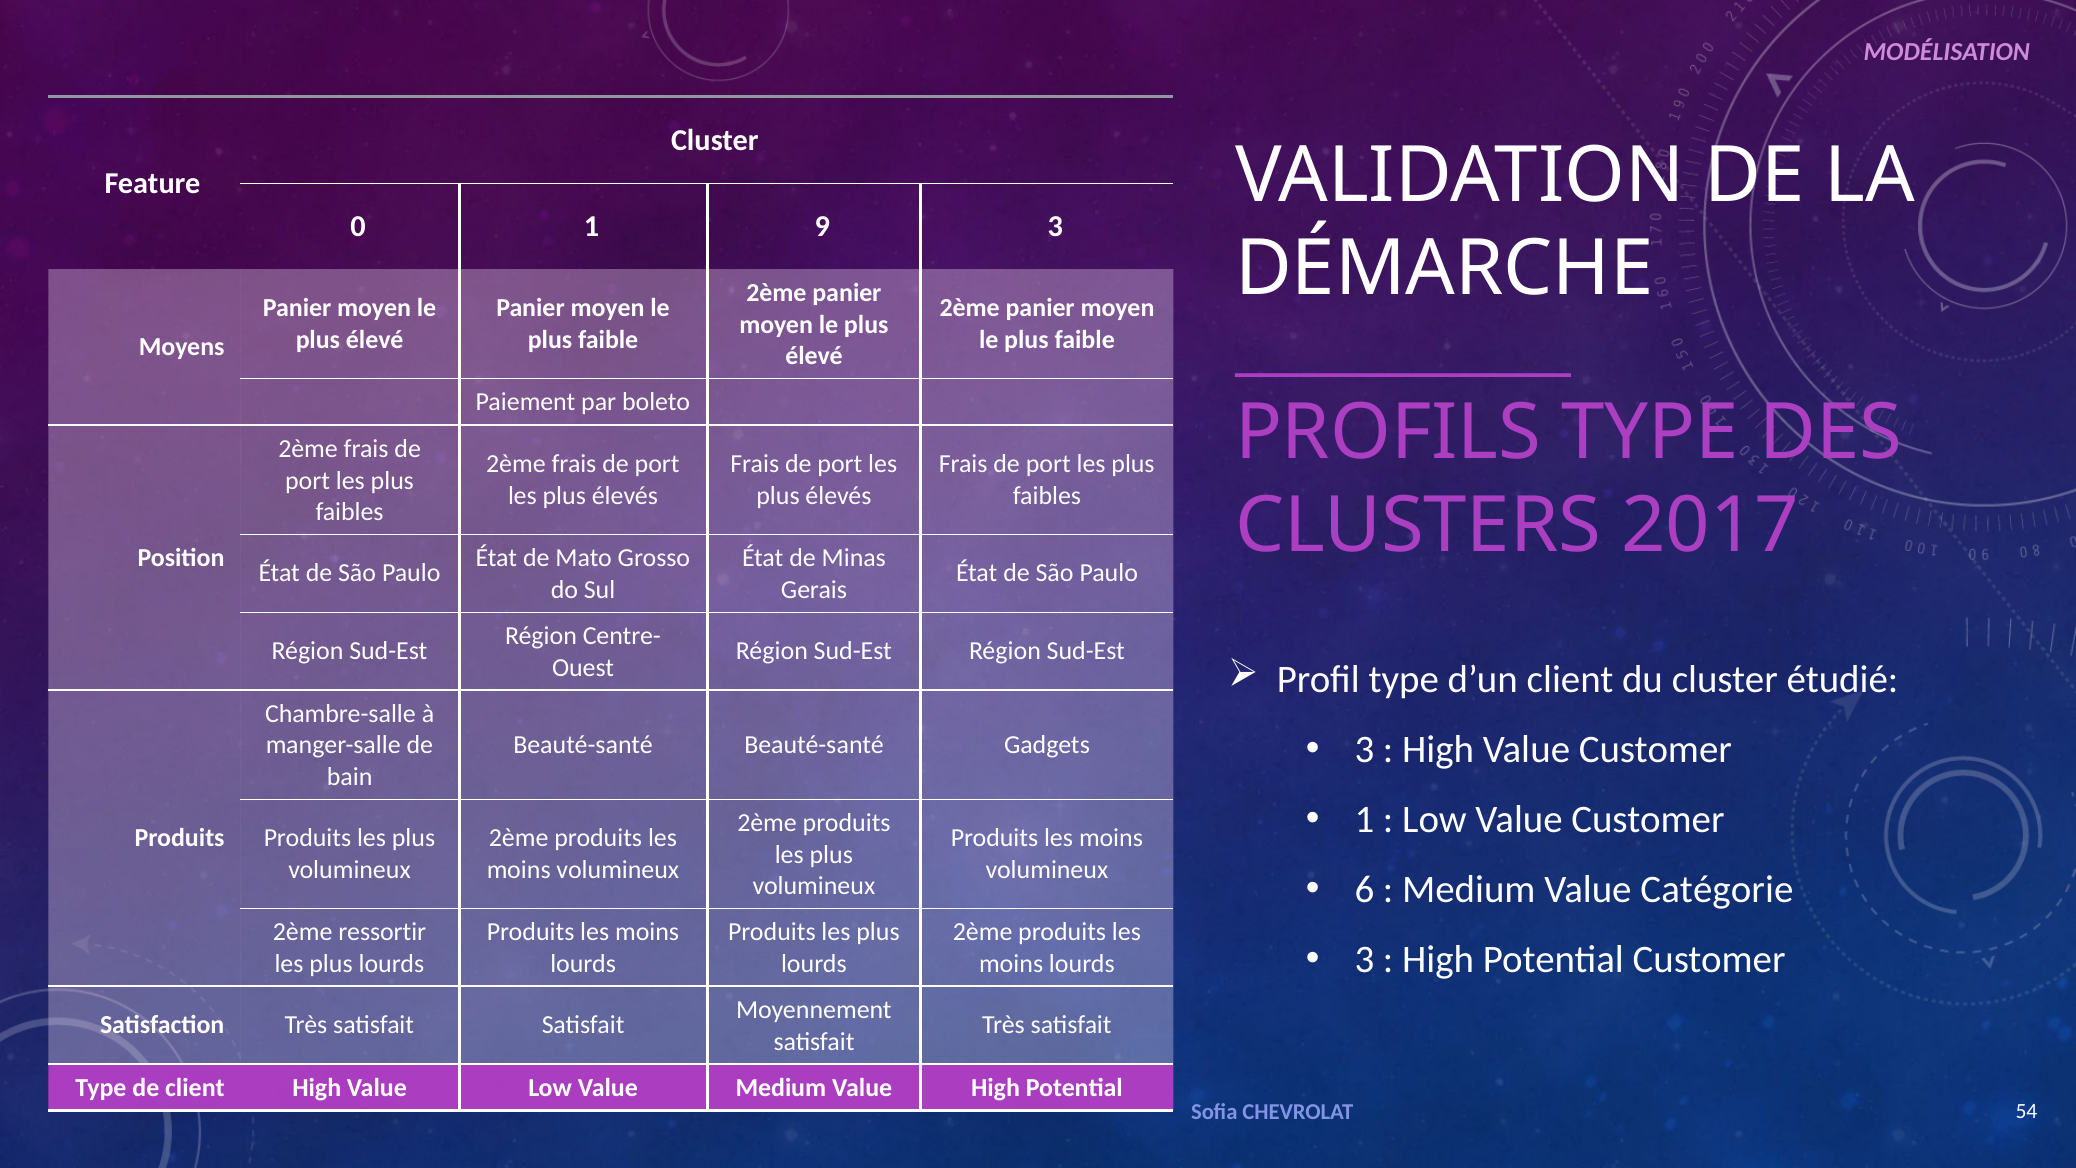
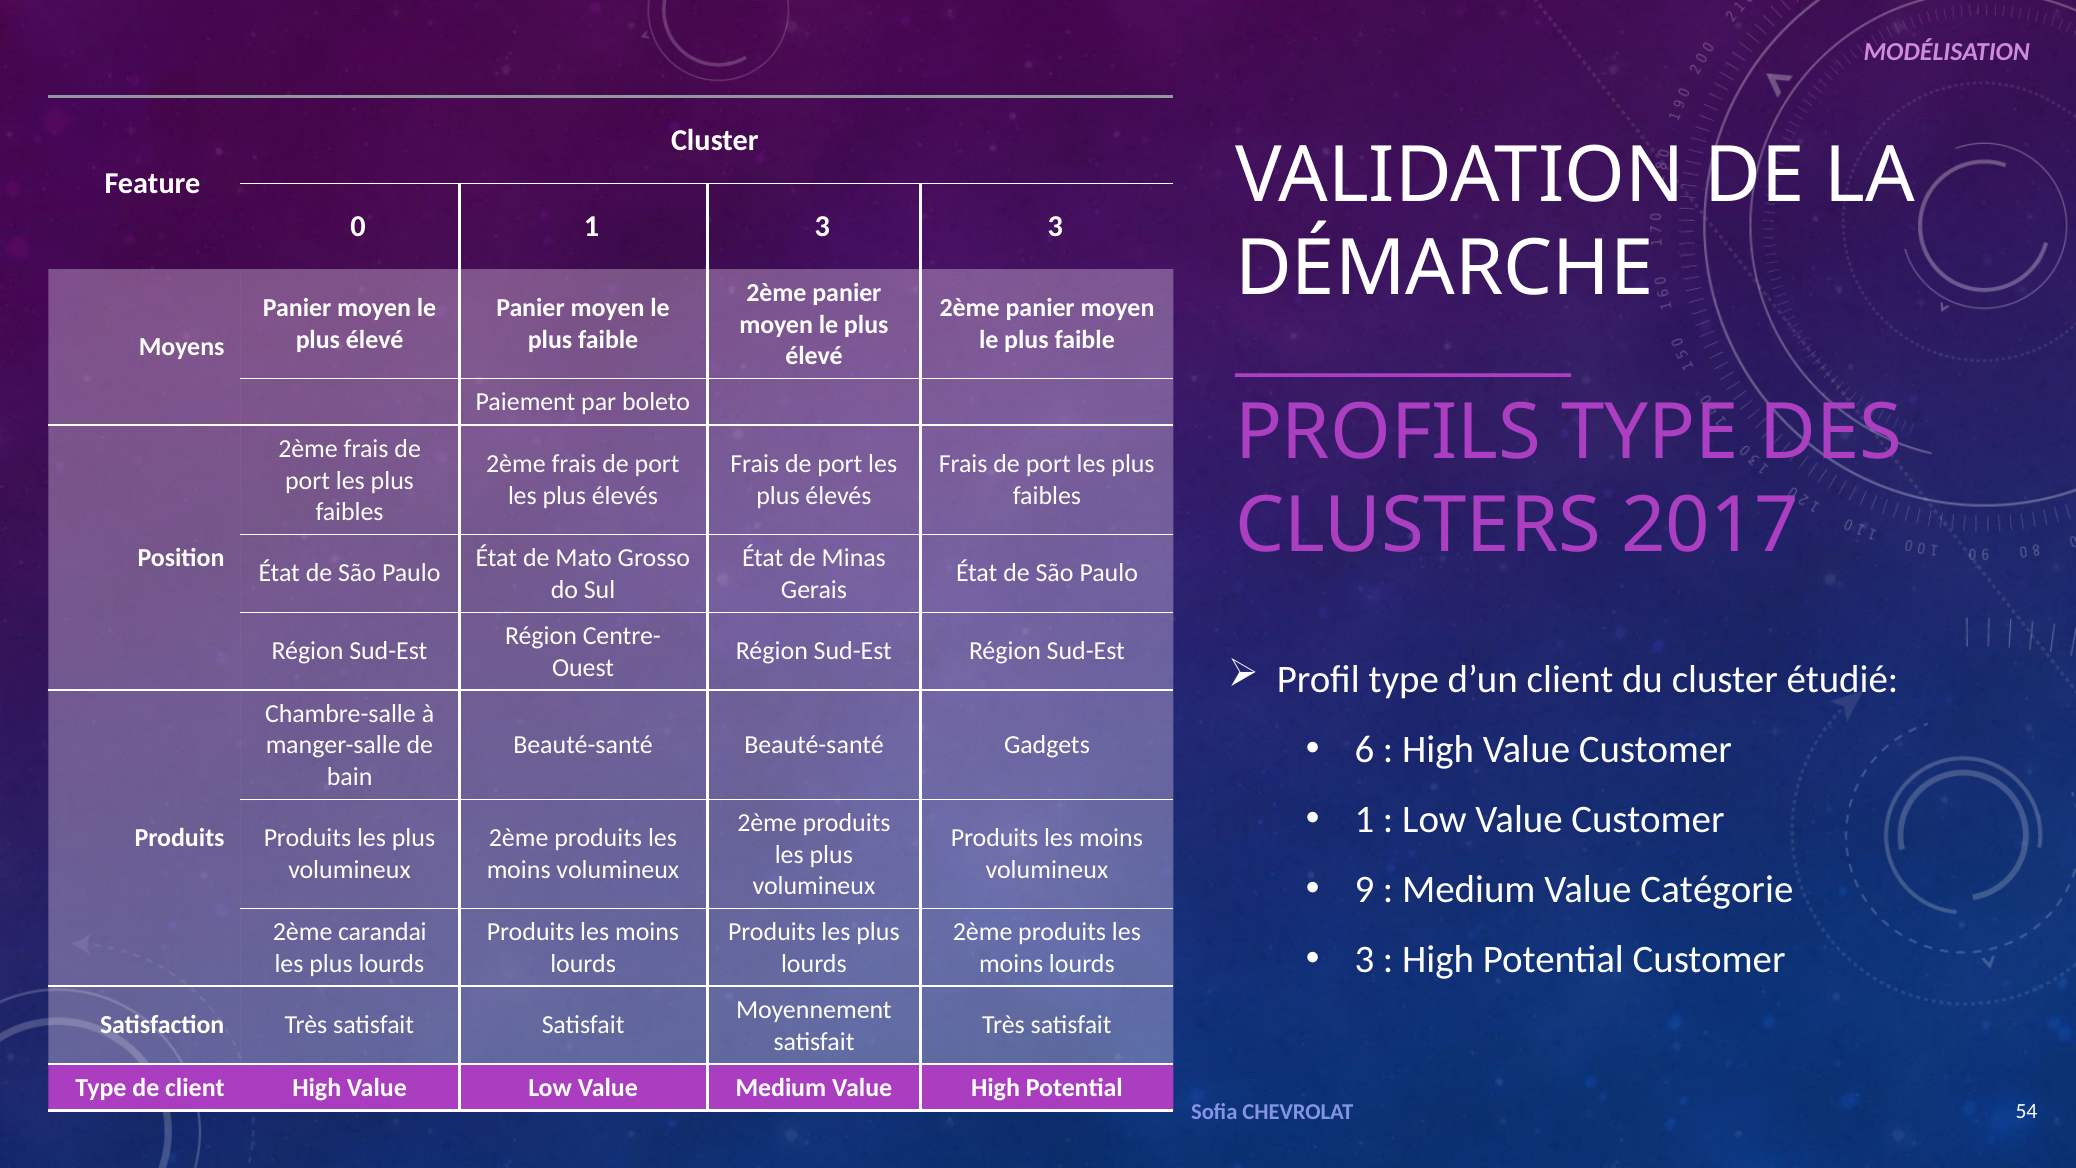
1 9: 9 -> 3 (822, 226)
3: 3 -> 6 (1364, 750)
6: 6 -> 9 (1364, 890)
ressortir: ressortir -> carandai (382, 932)
